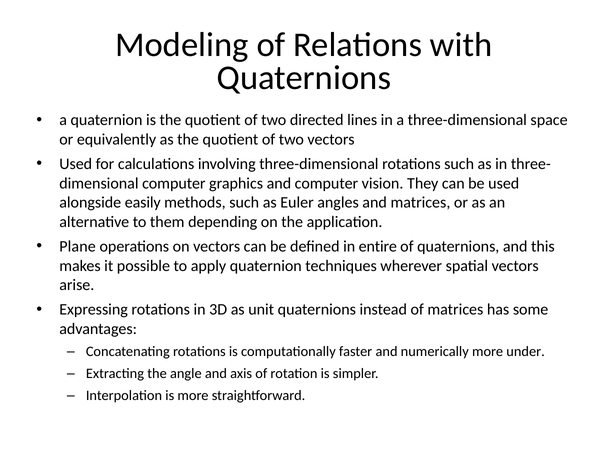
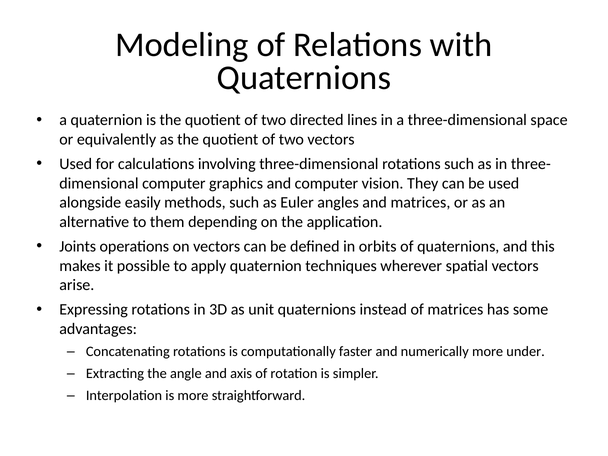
Plane: Plane -> Joints (78, 246)
entire: entire -> orbits (378, 246)
